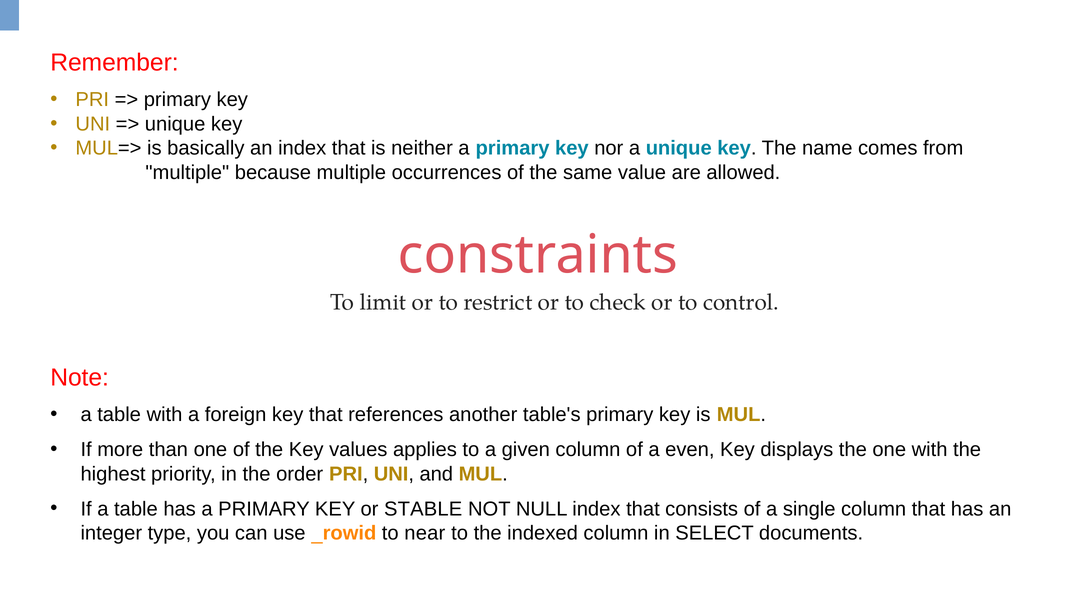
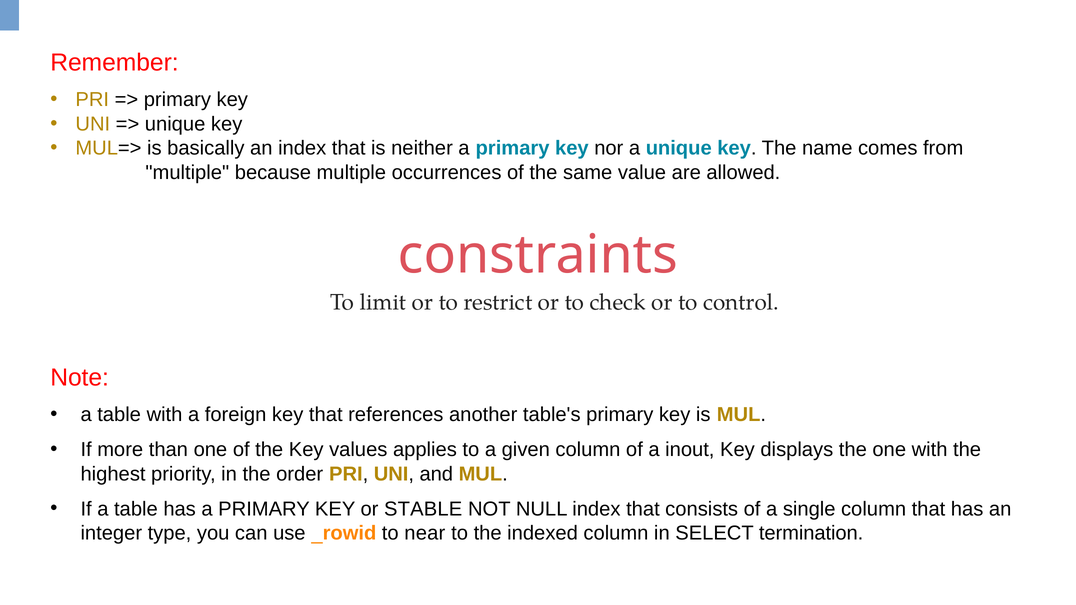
even: even -> inout (690, 450)
documents: documents -> termination (811, 533)
